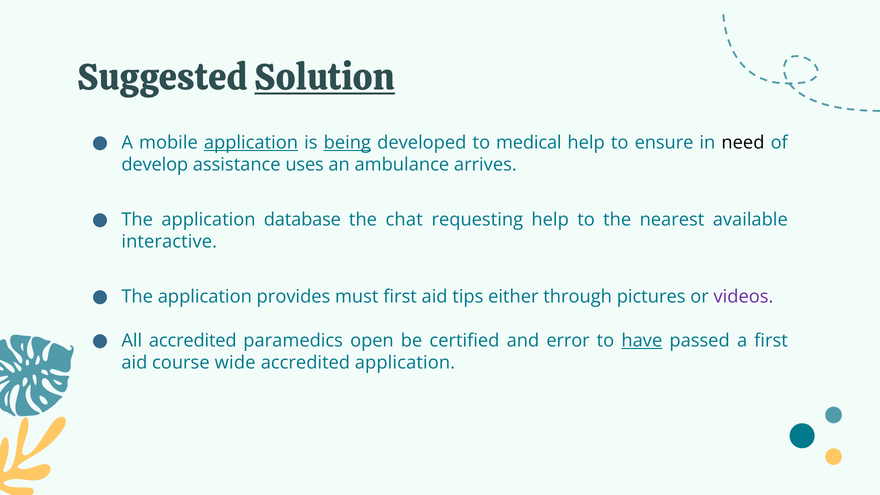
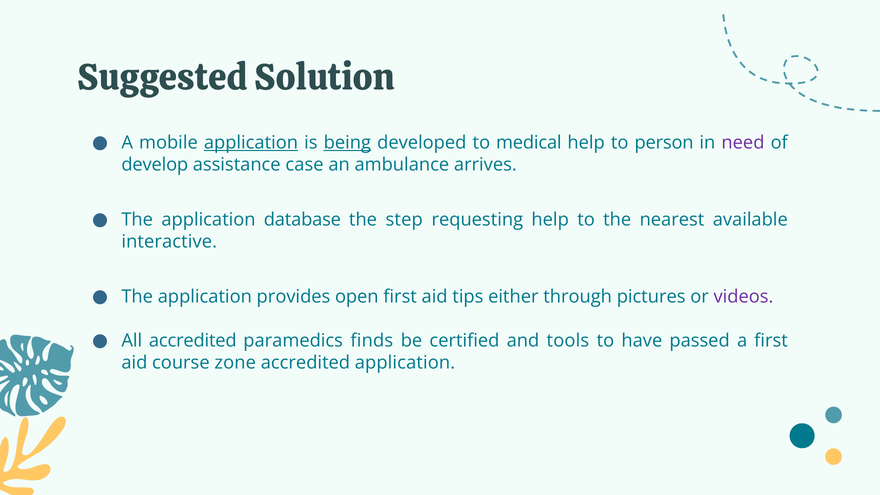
Solution underline: present -> none (325, 78)
ensure: ensure -> person (664, 143)
need colour: black -> purple (743, 143)
uses: uses -> case (305, 165)
chat: chat -> step (404, 219)
must: must -> open (357, 296)
open: open -> finds (372, 340)
error: error -> tools (568, 340)
have underline: present -> none (642, 340)
wide: wide -> zone (235, 362)
